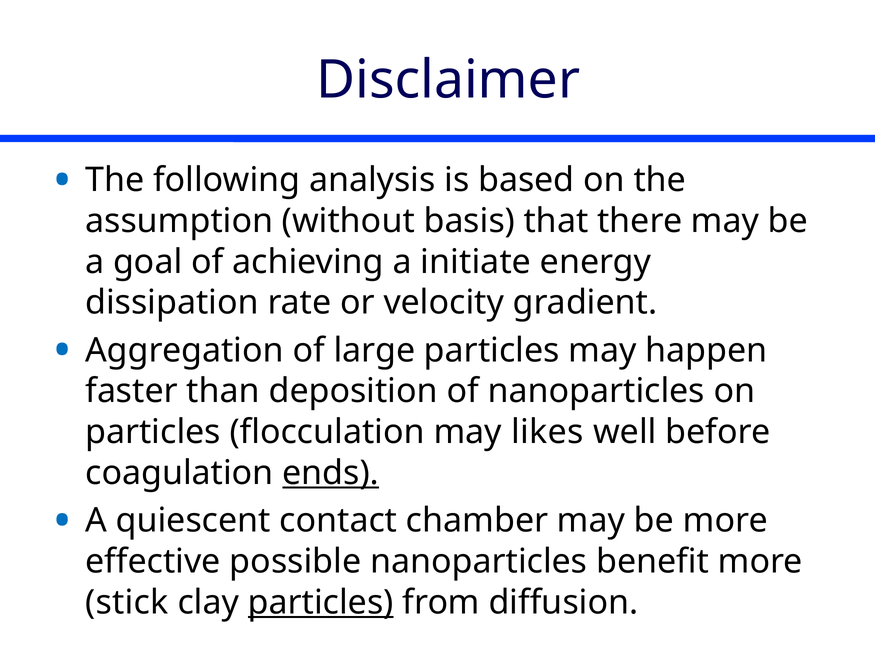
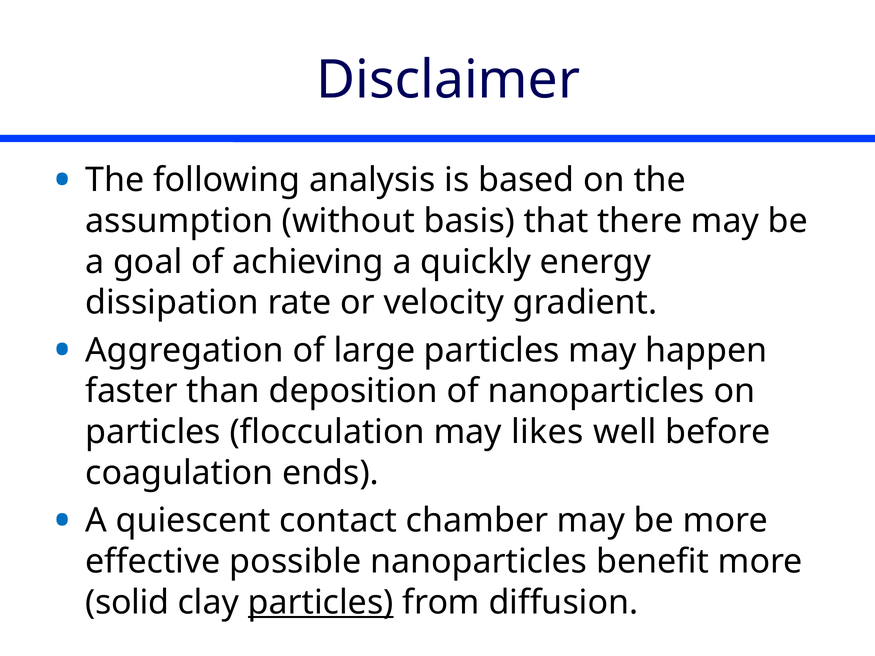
initiate: initiate -> quickly (476, 262)
ends underline: present -> none (331, 473)
stick: stick -> solid (127, 603)
